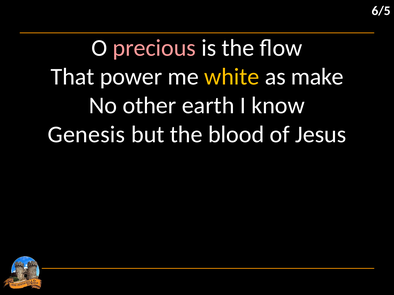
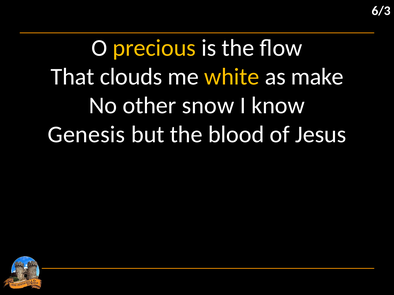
6/5: 6/5 -> 6/3 (381, 11)
precious colour: pink -> yellow (154, 48)
power: power -> clouds (131, 77)
earth: earth -> snow (208, 106)
